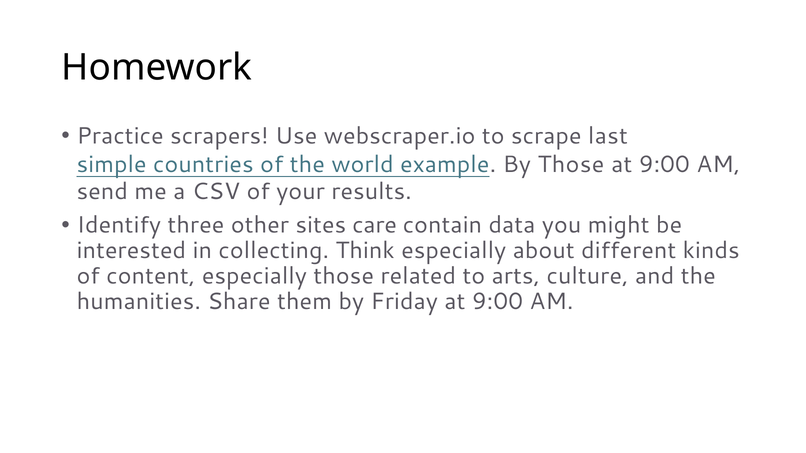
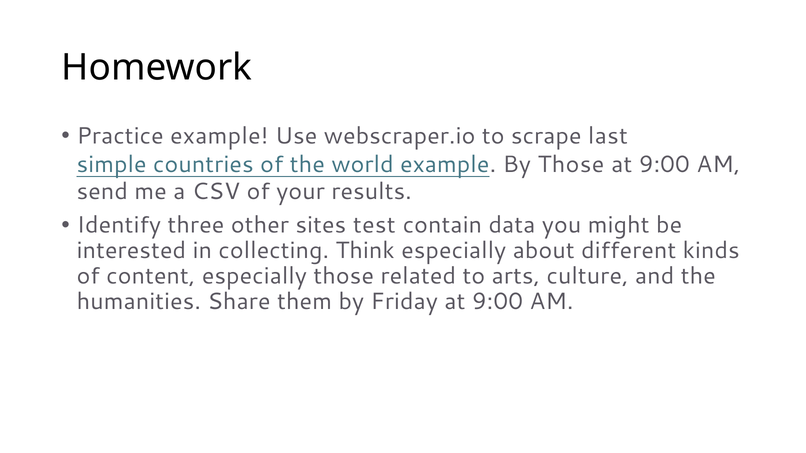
Practice scrapers: scrapers -> example (219, 136)
care: care -> test (374, 225)
